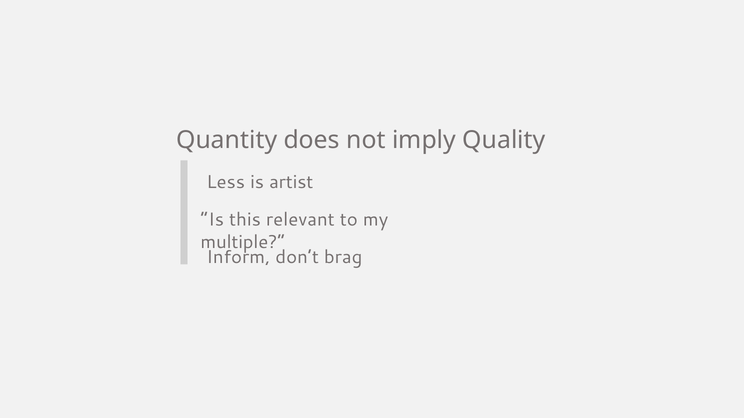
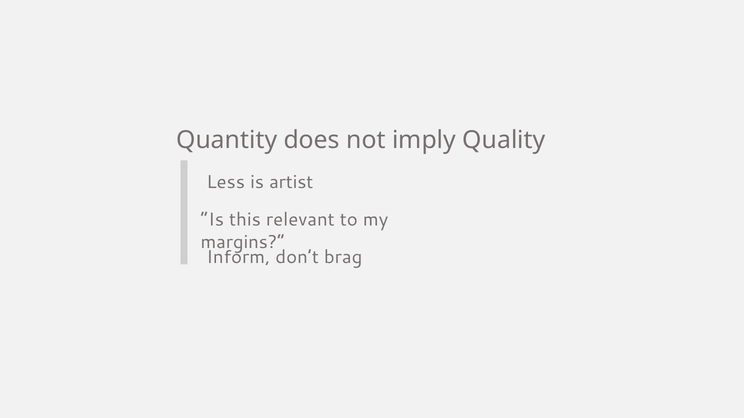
multiple: multiple -> margins (243, 242)
